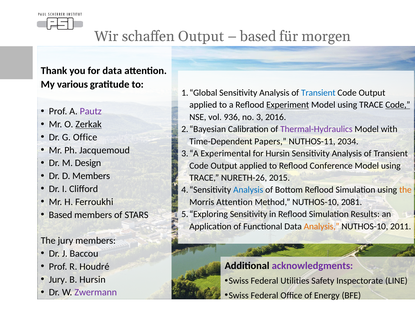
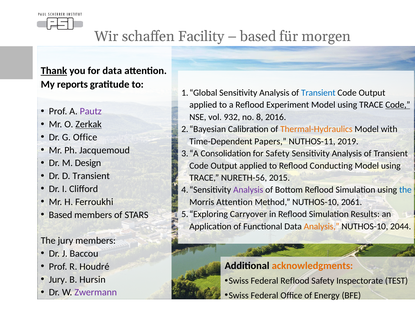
schaffen Output: Output -> Facility (201, 36)
Thank underline: none -> present (54, 71)
various: various -> reports (72, 85)
Experiment underline: present -> none (288, 105)
936: 936 -> 932 (232, 117)
3: 3 -> 8 (260, 117)
Thermal-Hydraulics colour: purple -> orange (316, 129)
2034: 2034 -> 2019 (348, 141)
Experimental: Experimental -> Consolidation (226, 154)
for Hursin: Hursin -> Safety (278, 154)
Conference: Conference -> Conducting (331, 166)
D Members: Members -> Transient (91, 176)
NURETH-26: NURETH-26 -> NURETH-56 (244, 178)
Analysis colour: blue -> purple (248, 190)
the colour: orange -> blue (405, 190)
2081: 2081 -> 2061 (352, 202)
Sensitivity: Sensitivity -> Carryover (248, 214)
2011: 2011 -> 2044 (401, 227)
acknowledgments colour: purple -> orange (312, 266)
Federal Utilities: Utilities -> Reflood (295, 281)
LINE: LINE -> TEST (396, 281)
